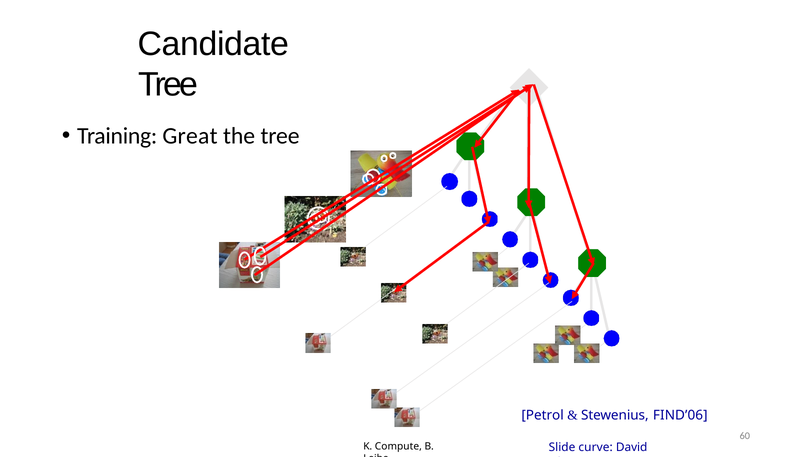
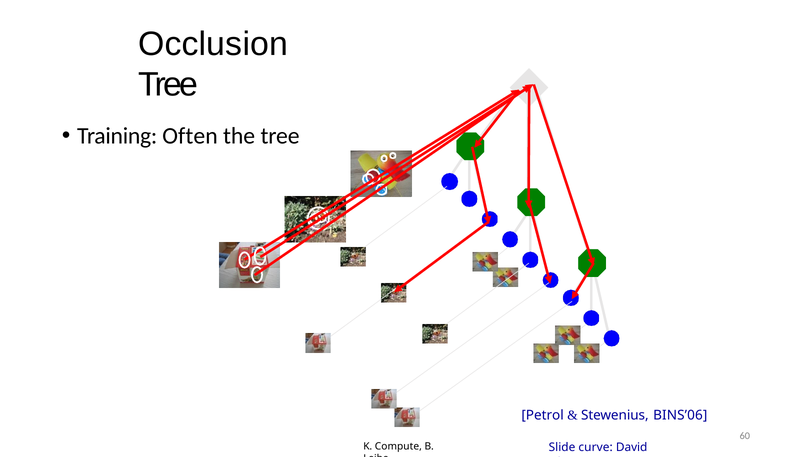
Candidate: Candidate -> Occlusion (213, 44)
Great: Great -> Often (190, 136)
FIND’06: FIND’06 -> BINS’06 (680, 415)
